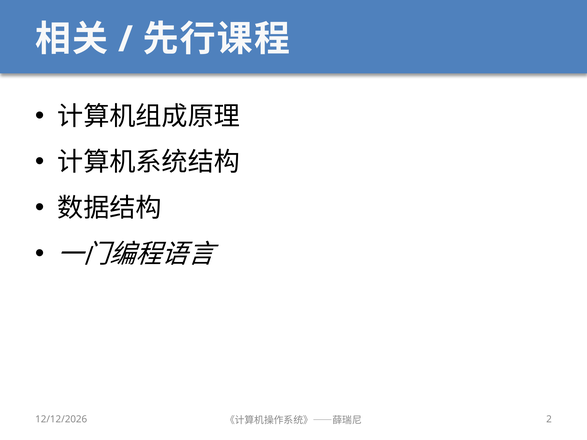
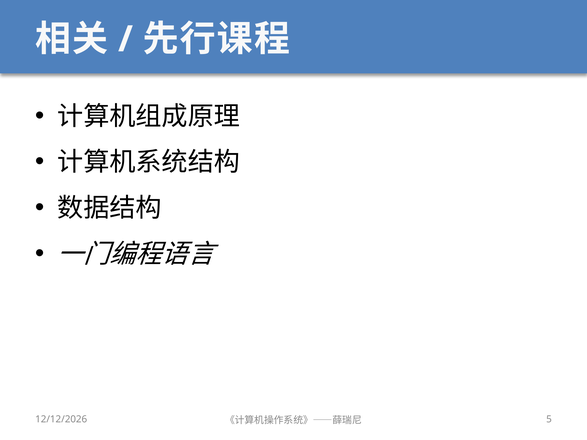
2: 2 -> 5 (549, 420)
